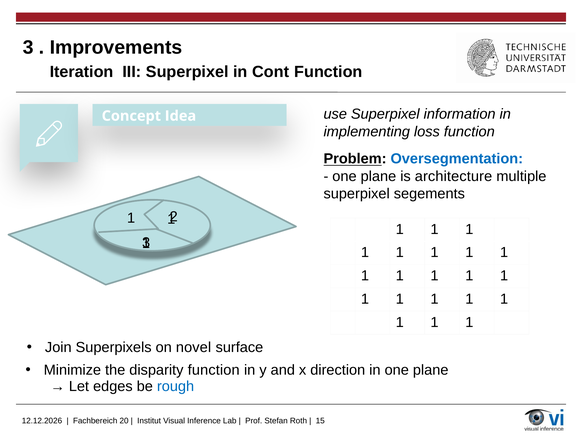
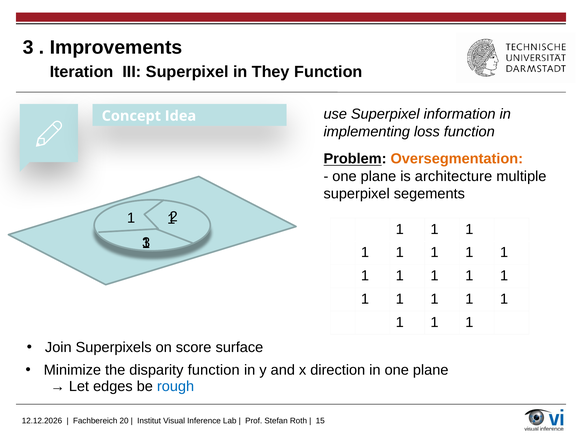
Cont: Cont -> They (271, 72)
Oversegmentation colour: blue -> orange (457, 159)
novel: novel -> score (194, 348)
